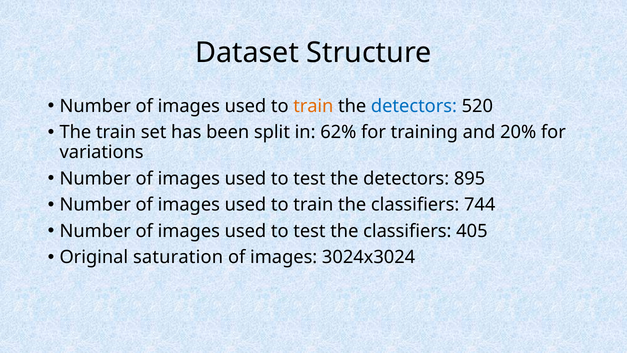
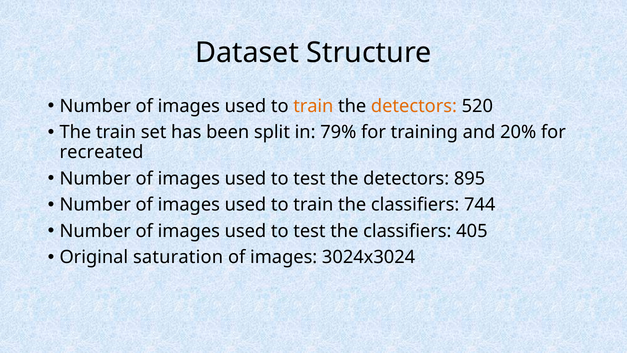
detectors colour: blue -> orange (414, 106)
62%: 62% -> 79% (338, 132)
variations: variations -> recreated (102, 152)
